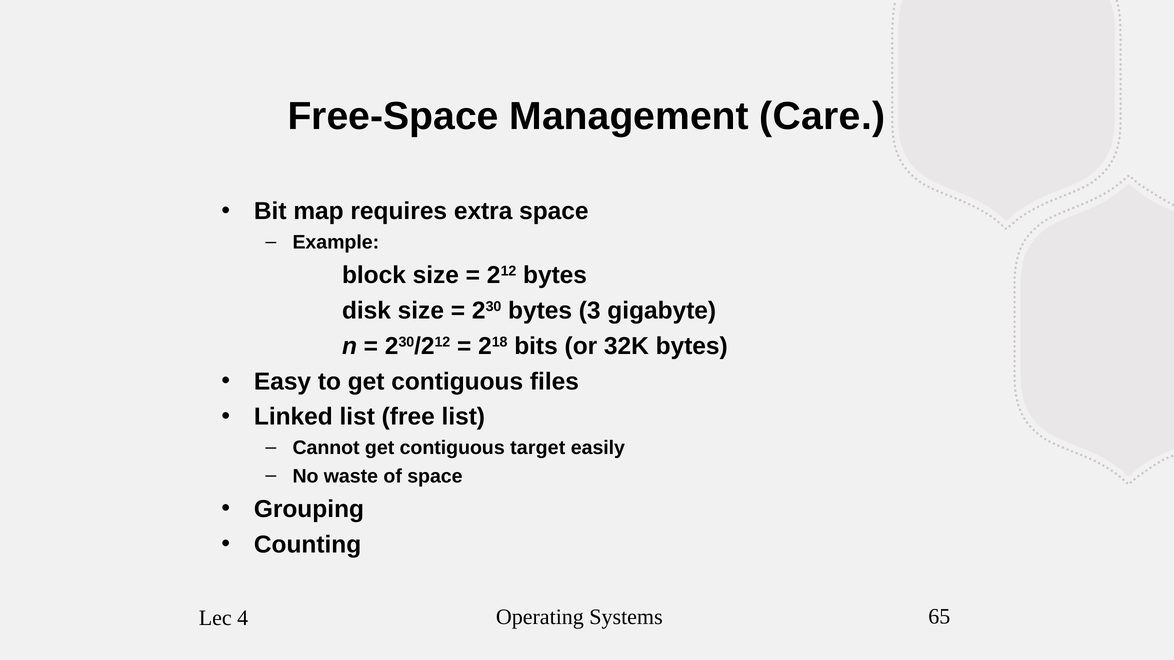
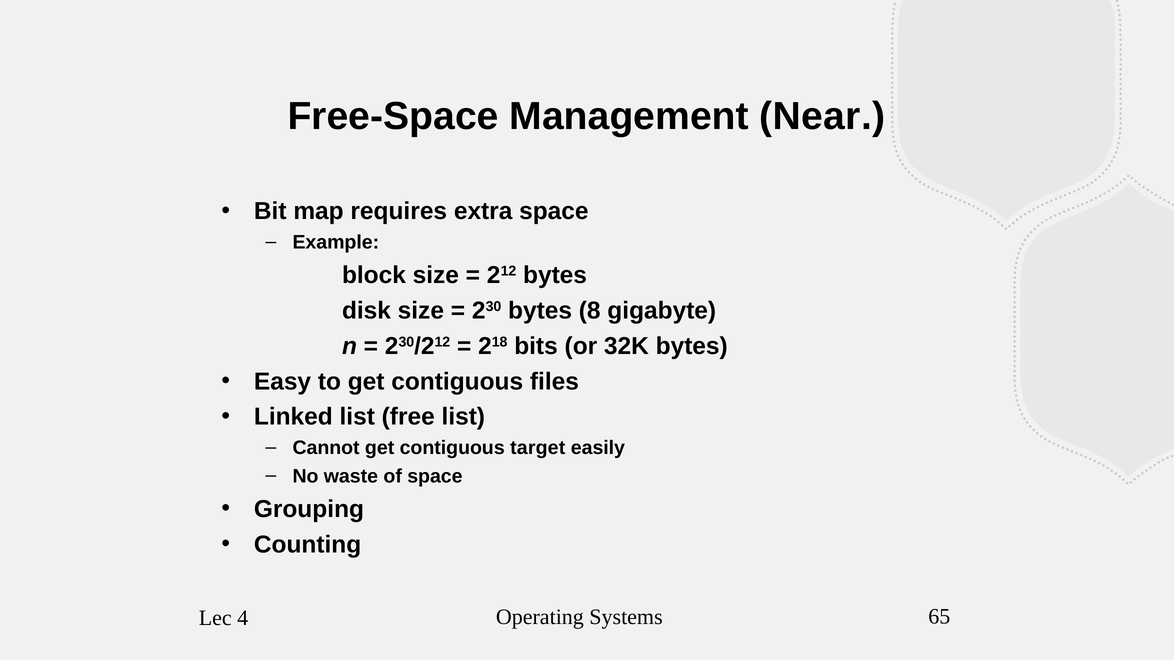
Care: Care -> Near (822, 116)
3: 3 -> 8 (590, 311)
